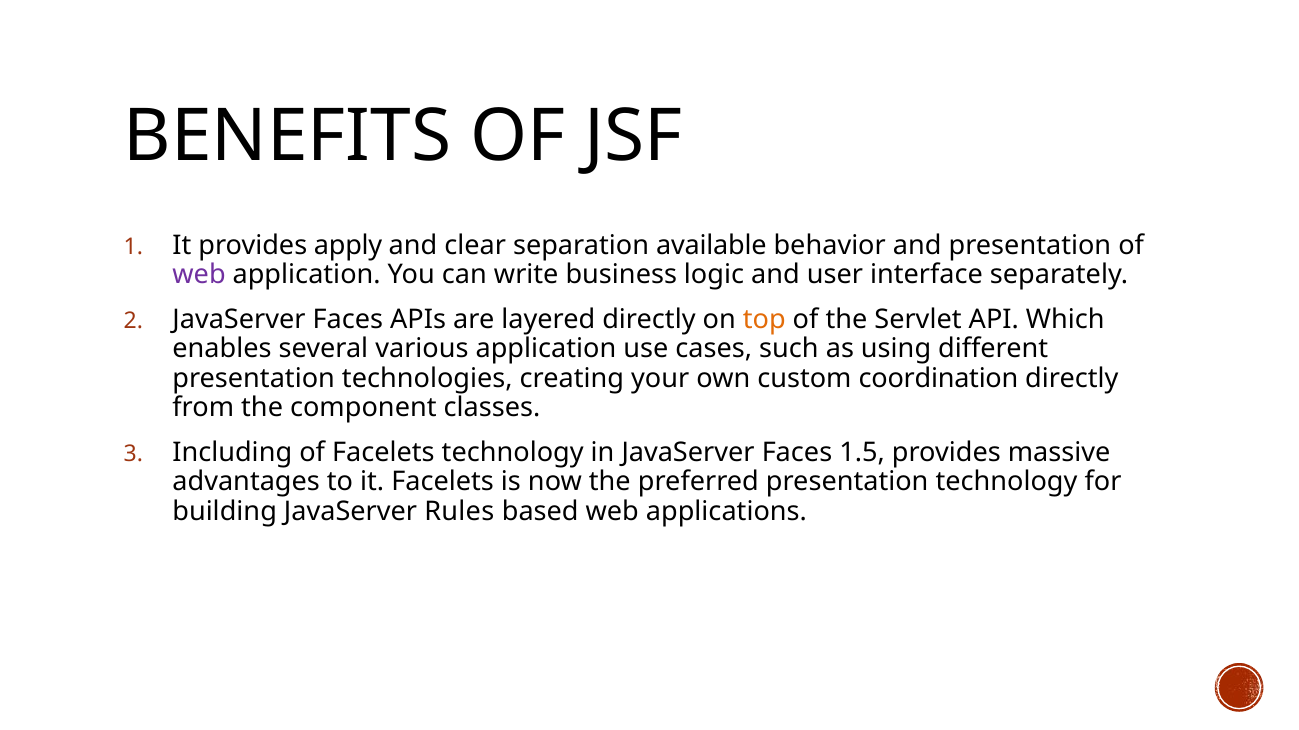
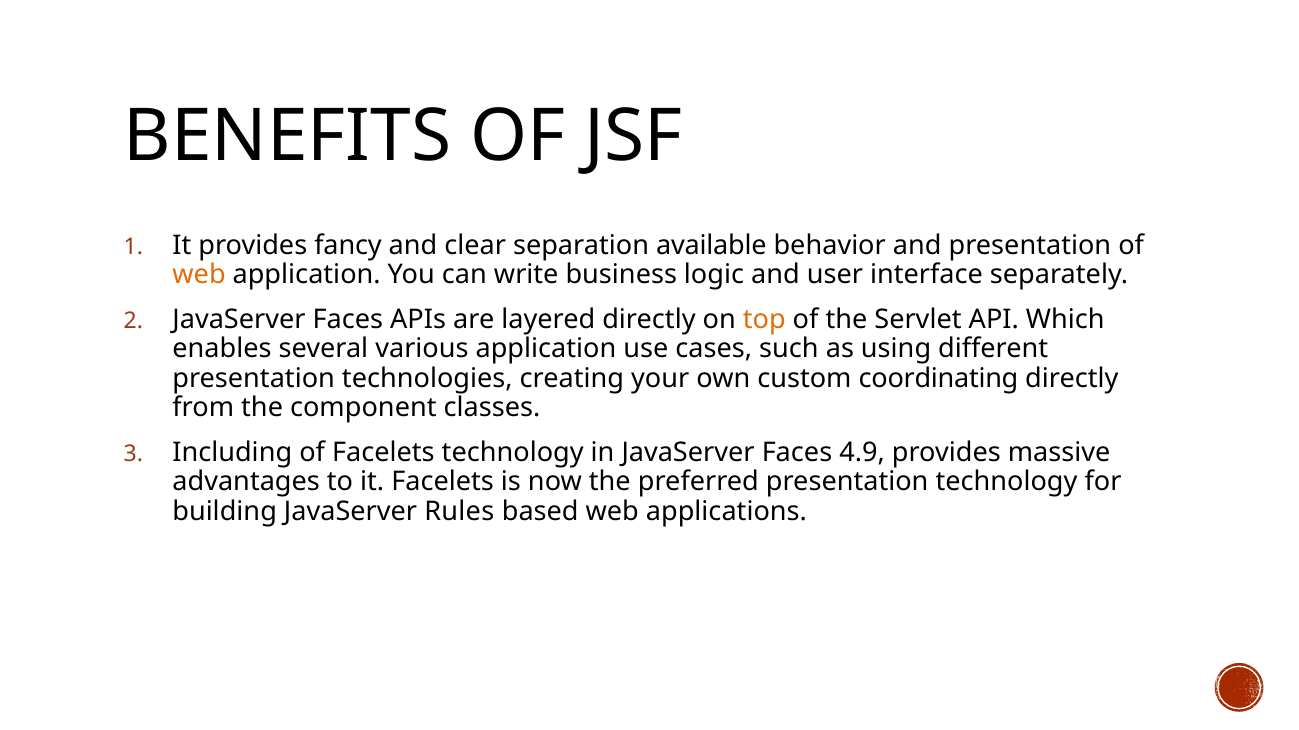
apply: apply -> fancy (348, 245)
web colour: purple -> orange (199, 275)
coordination: coordination -> coordinating (939, 378)
1.5: 1.5 -> 4.9 (862, 453)
